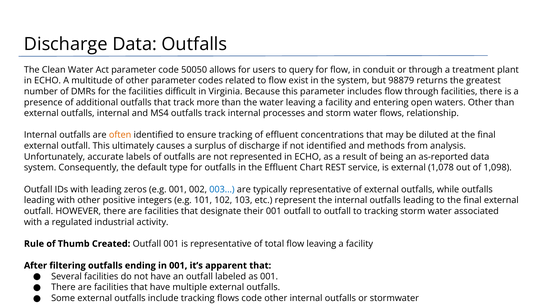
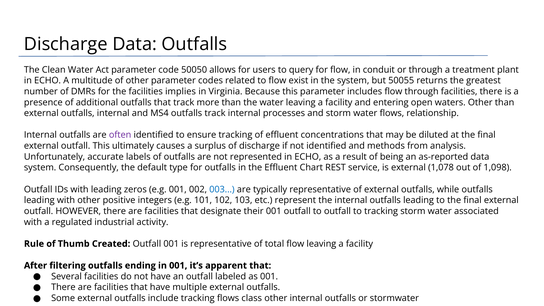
98879: 98879 -> 50055 (401, 81)
difficult: difficult -> implies (181, 91)
often colour: orange -> purple (120, 135)
flows code: code -> class (252, 298)
